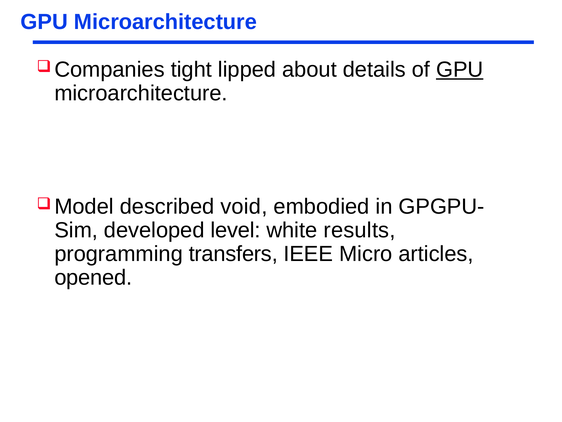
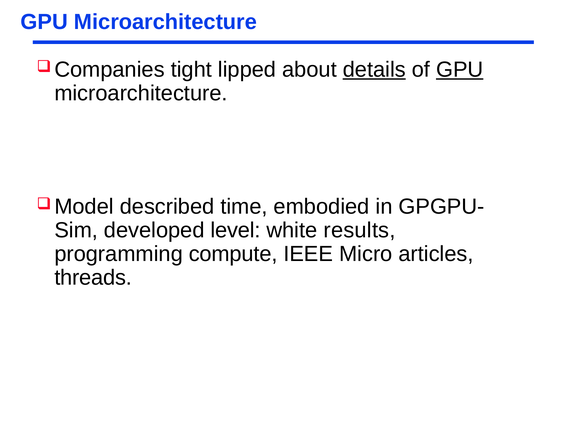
details underline: none -> present (374, 69)
void: void -> time (244, 207)
transfers: transfers -> compute (233, 254)
opened: opened -> threads (93, 277)
